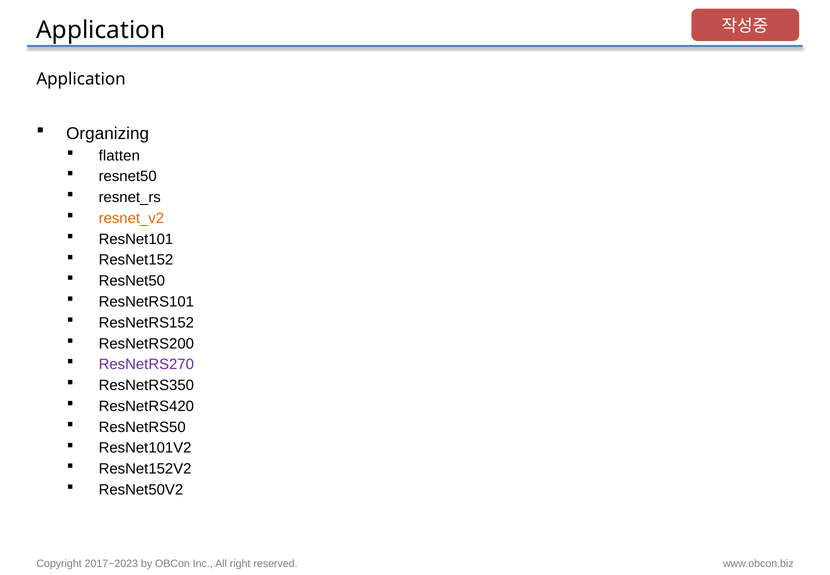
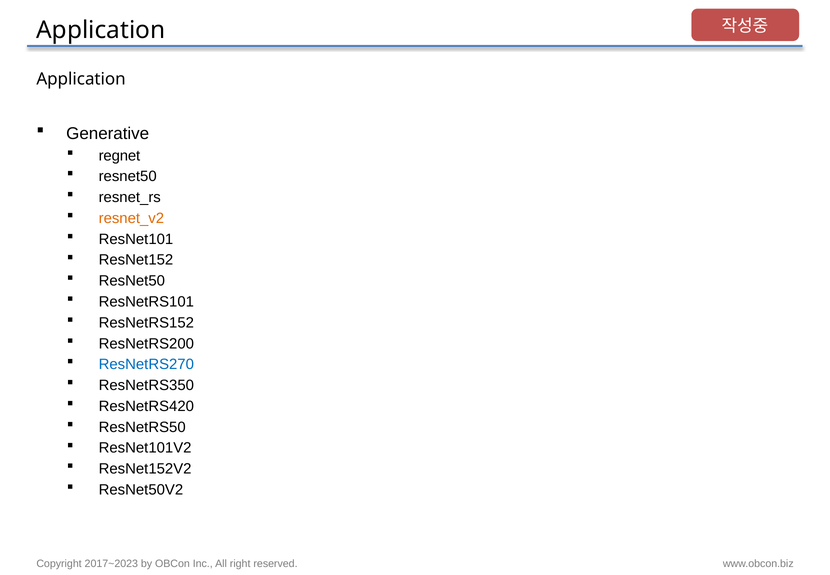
Organizing: Organizing -> Generative (108, 134)
flatten: flatten -> regnet (119, 156)
ResNetRS270 colour: purple -> blue (146, 364)
